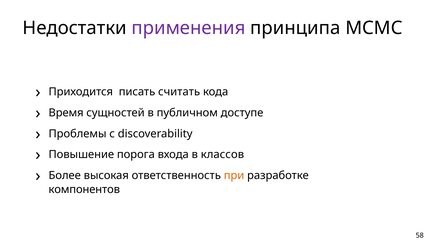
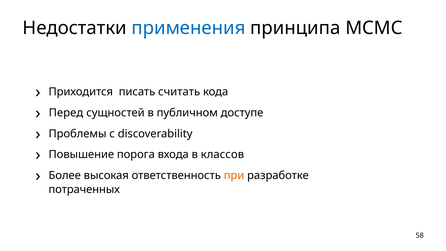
применения colour: purple -> blue (189, 28)
Время: Время -> Перед (66, 113)
компонентов: компонентов -> потраченных (84, 189)
